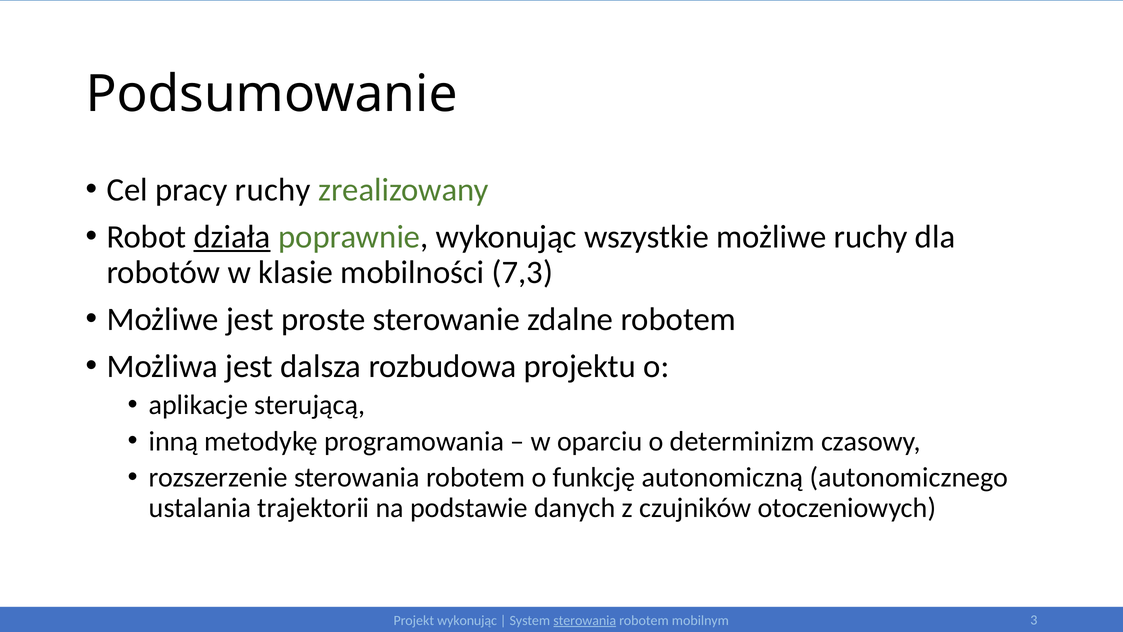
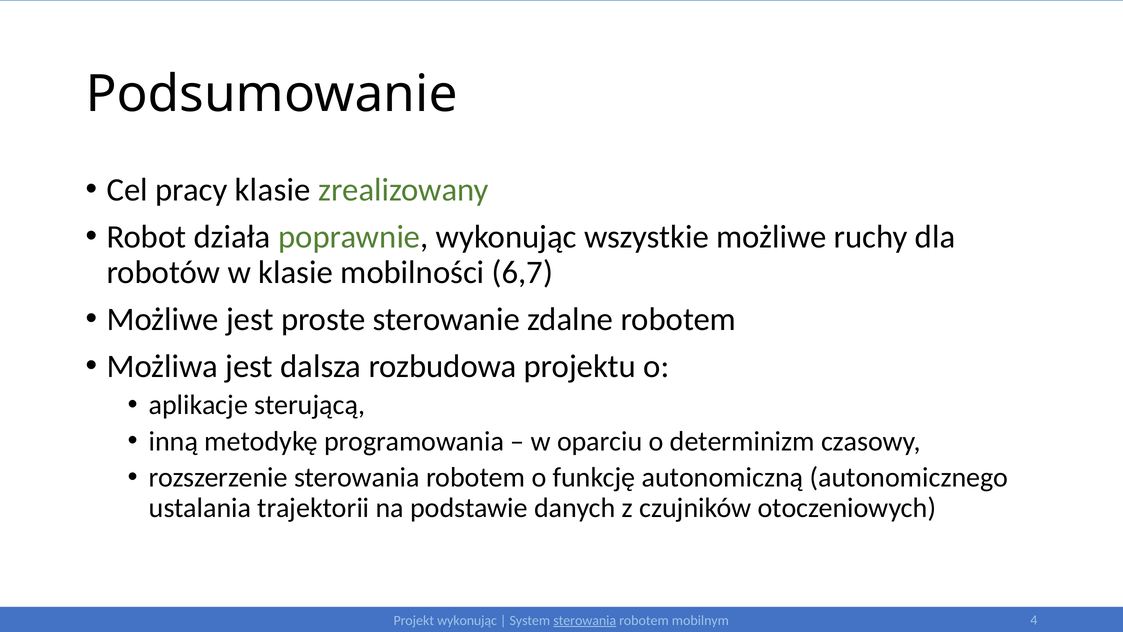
pracy ruchy: ruchy -> klasie (273, 190)
działa underline: present -> none (232, 237)
7,3: 7,3 -> 6,7 (522, 272)
3: 3 -> 4 (1034, 620)
